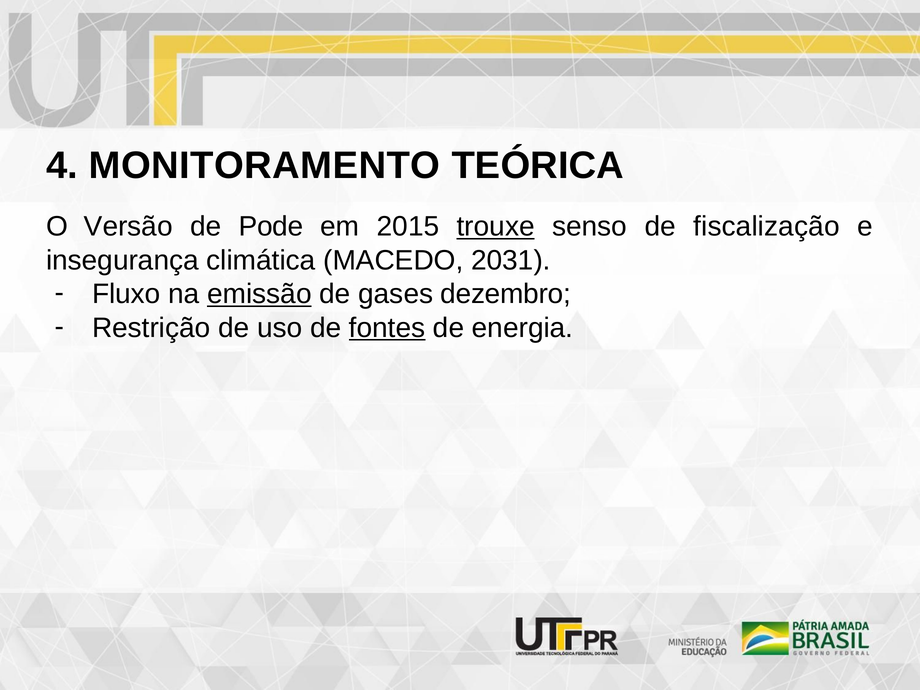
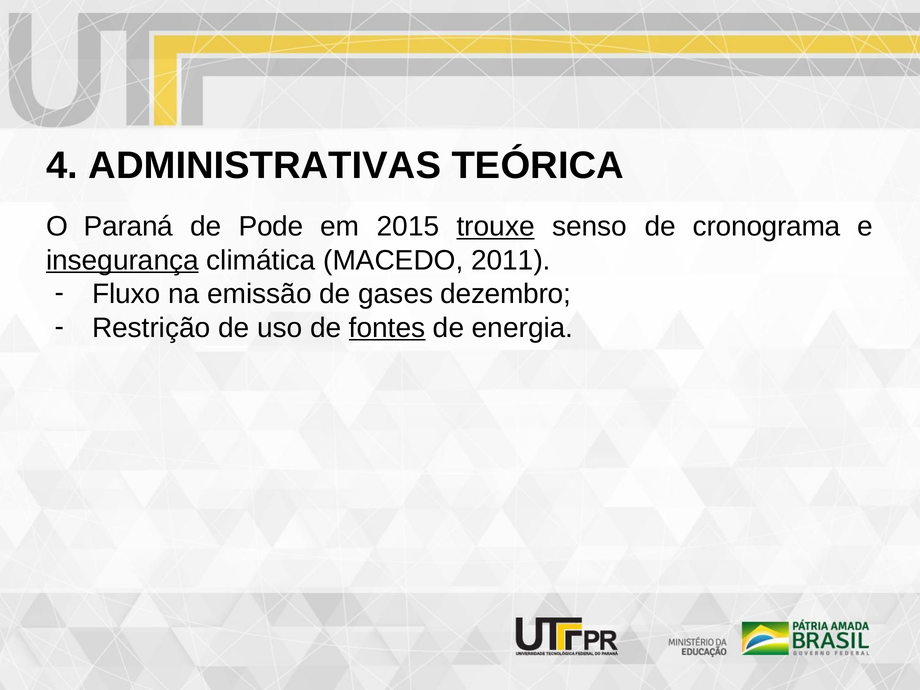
MONITORAMENTO: MONITORAMENTO -> ADMINISTRATIVAS (265, 166)
Versão: Versão -> Paraná (128, 227)
fiscalização: fiscalização -> cronograma (767, 227)
insegurança underline: none -> present (122, 260)
2031: 2031 -> 2011 (511, 260)
emissão underline: present -> none (259, 294)
